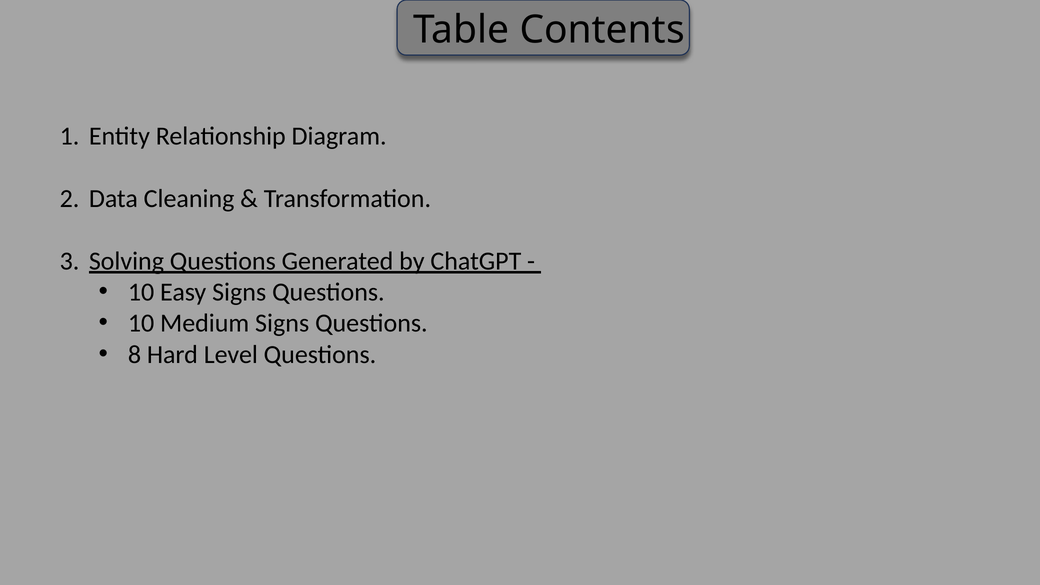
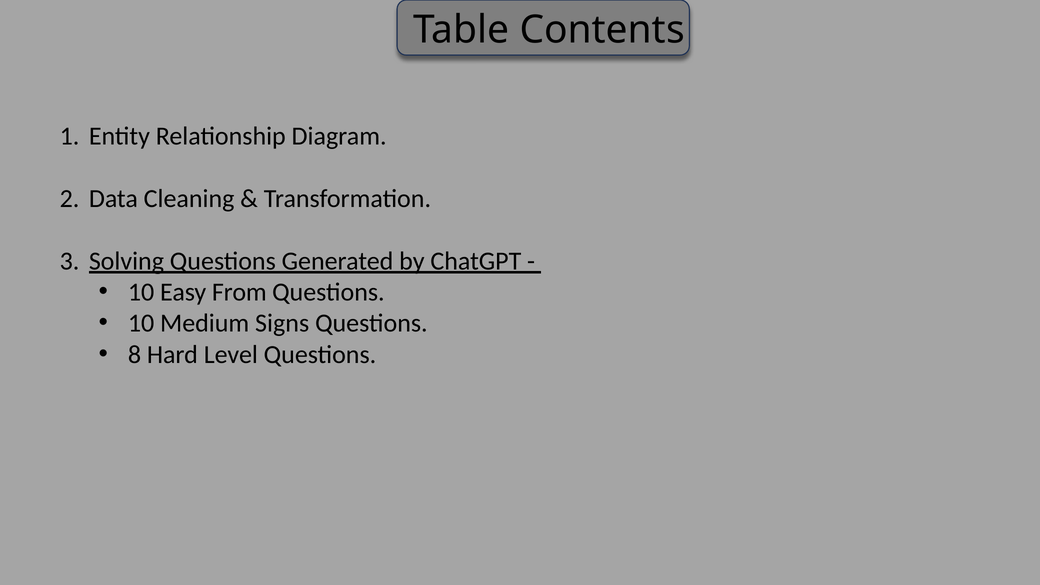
Easy Signs: Signs -> From (239, 292)
